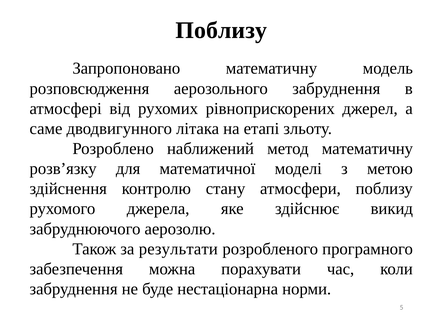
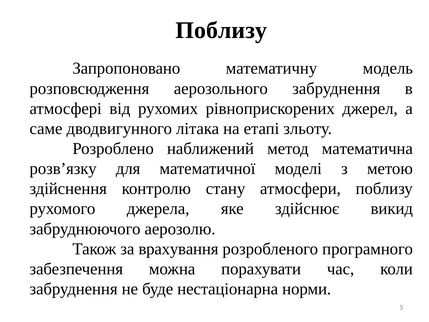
метод математичну: математичну -> математична (367, 149)
результати: результати -> врахування (178, 249)
